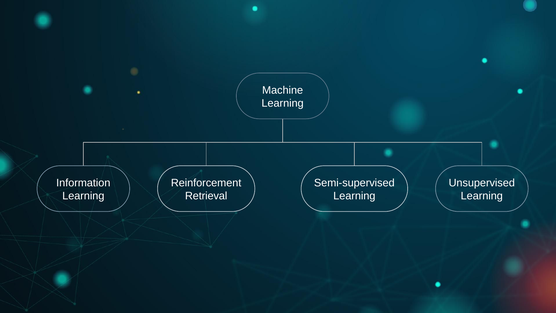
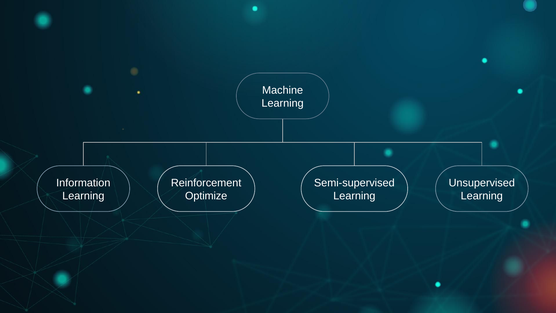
Retrieval: Retrieval -> Optimize (206, 196)
